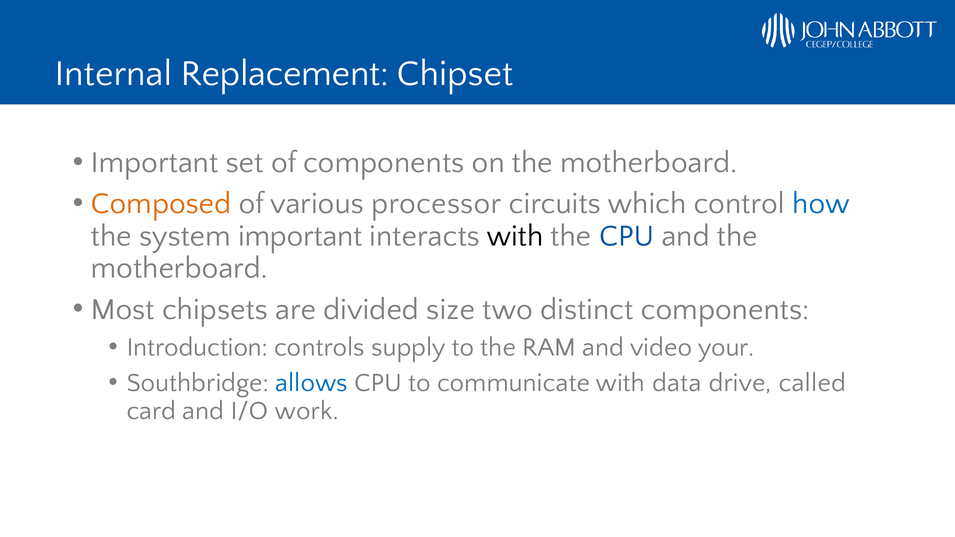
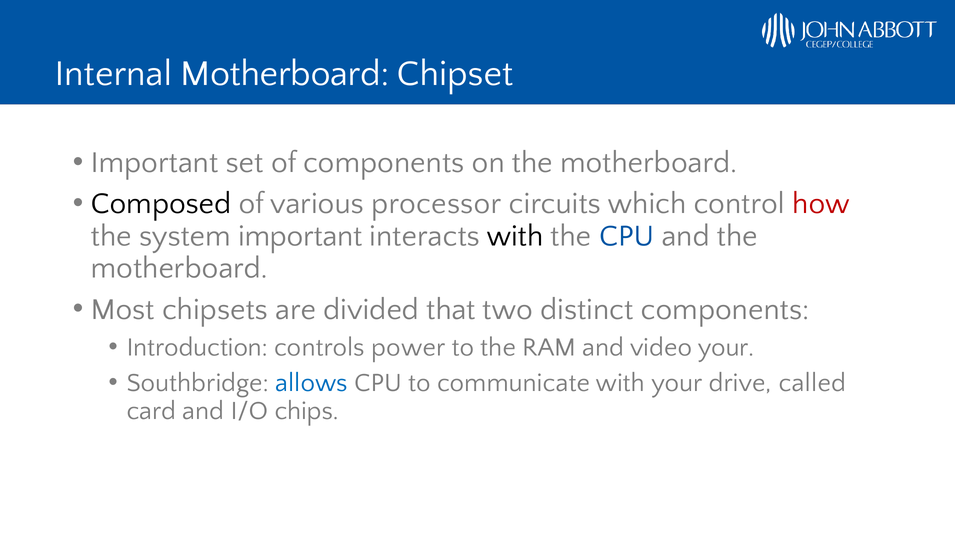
Internal Replacement: Replacement -> Motherboard (285, 74)
Composed colour: orange -> black (161, 204)
how colour: blue -> red (821, 204)
size: size -> that (451, 309)
supply: supply -> power (408, 347)
with data: data -> your (677, 383)
work: work -> chips (307, 411)
